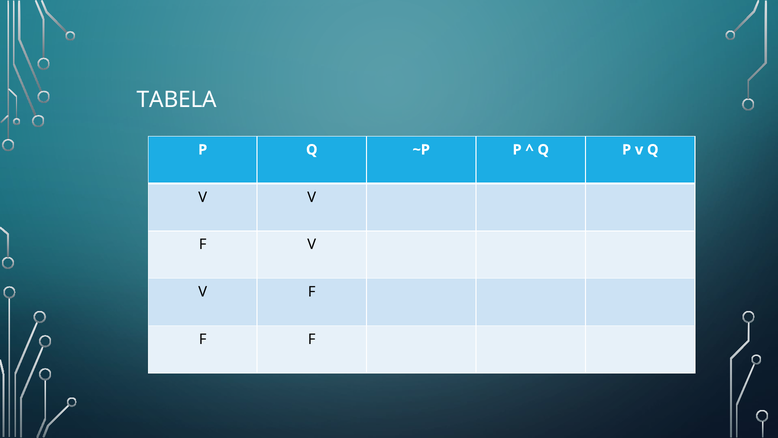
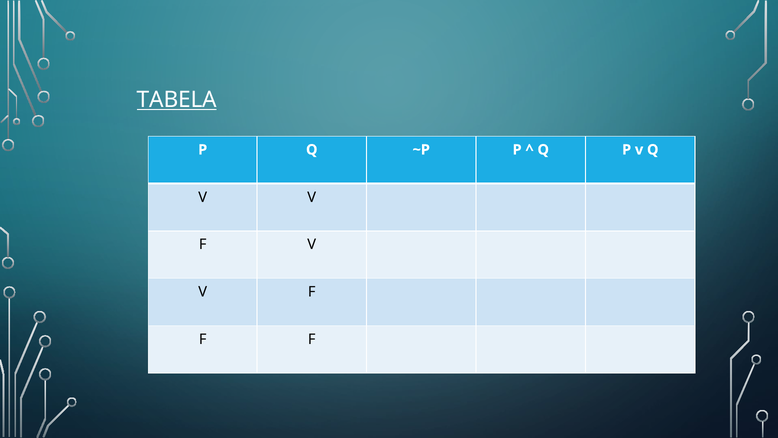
TABELA underline: none -> present (177, 100)
